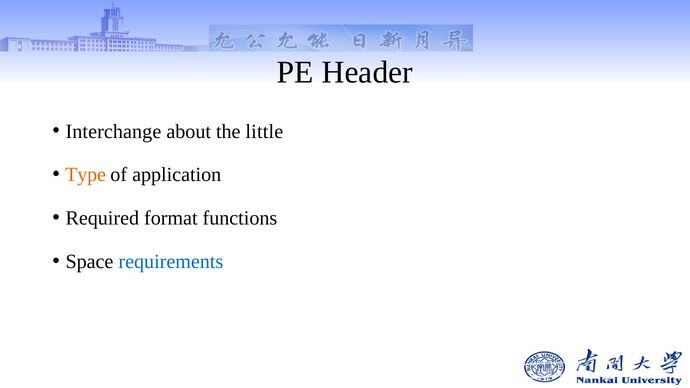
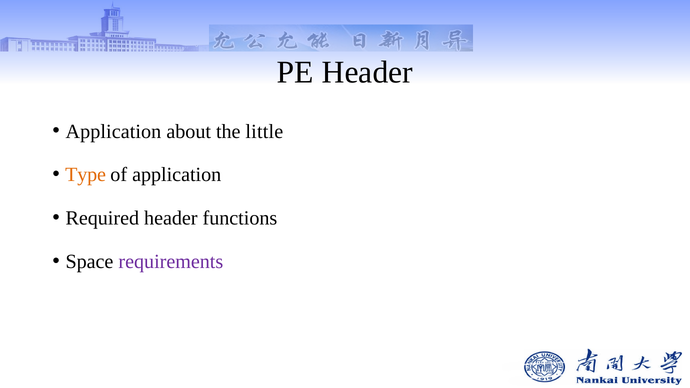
Interchange: Interchange -> Application (113, 131)
Required format: format -> header (171, 218)
requirements colour: blue -> purple (171, 262)
